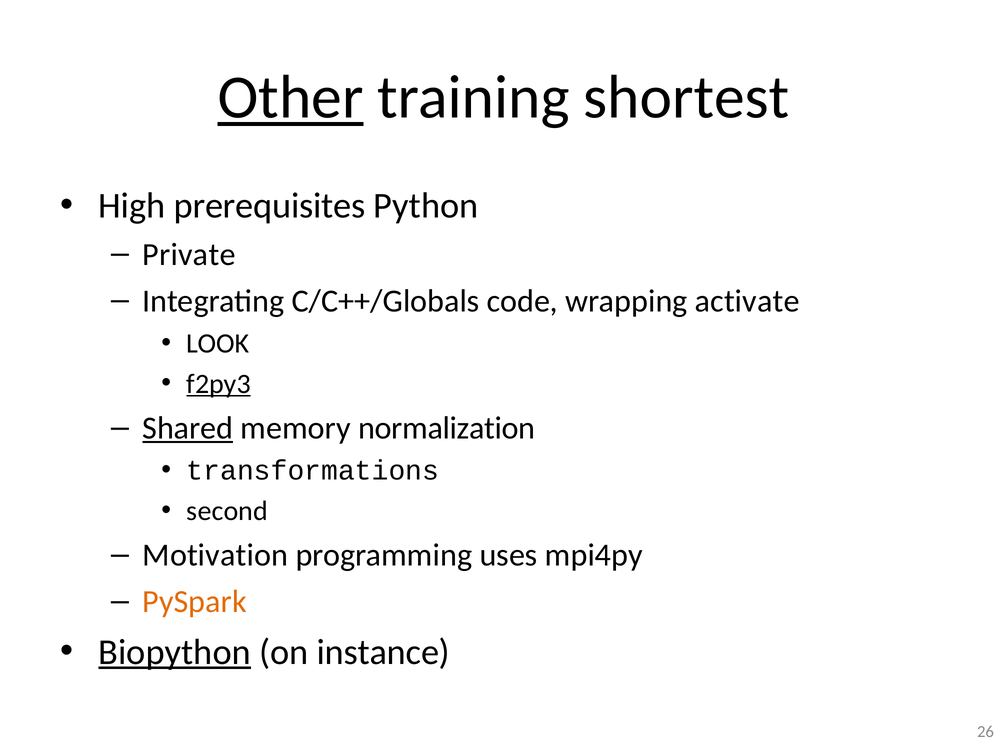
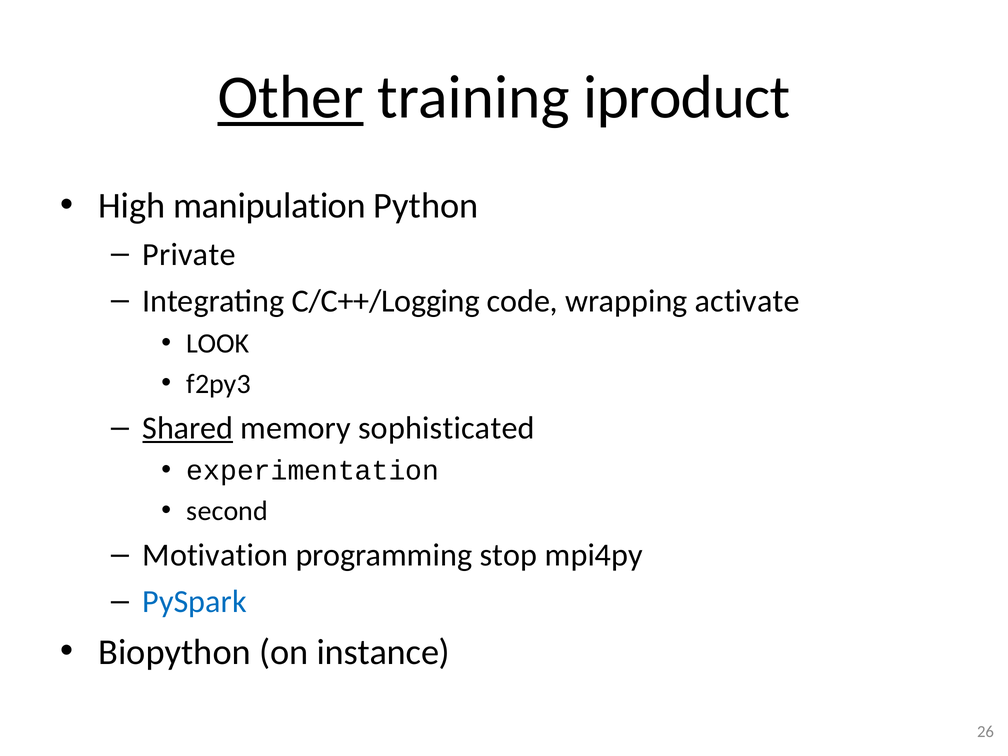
shortest: shortest -> iproduct (687, 98)
prerequisites: prerequisites -> manipulation (270, 206)
C/C++/Globals: C/C++/Globals -> C/C++/Logging (386, 301)
f2py3 underline: present -> none (219, 384)
normalization: normalization -> sophisticated (446, 428)
transformations: transformations -> experimentation (313, 471)
uses: uses -> stop (508, 555)
PySpark colour: orange -> blue (195, 602)
Biopython underline: present -> none (175, 652)
